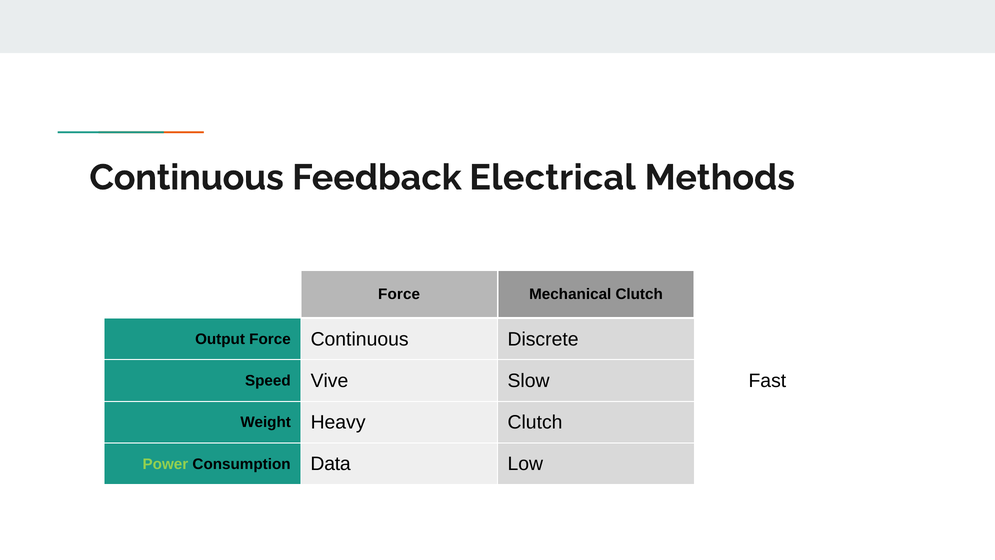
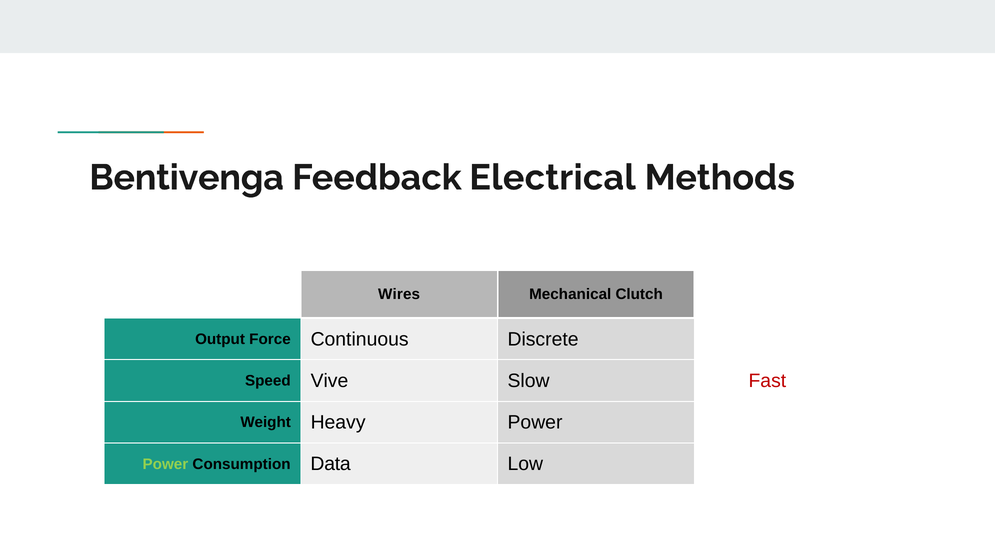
Continuous: Continuous -> Bentivenga (187, 178)
Force: Force -> Wires (399, 294)
Fast colour: black -> red (767, 381)
Heavy Clutch: Clutch -> Power (535, 422)
